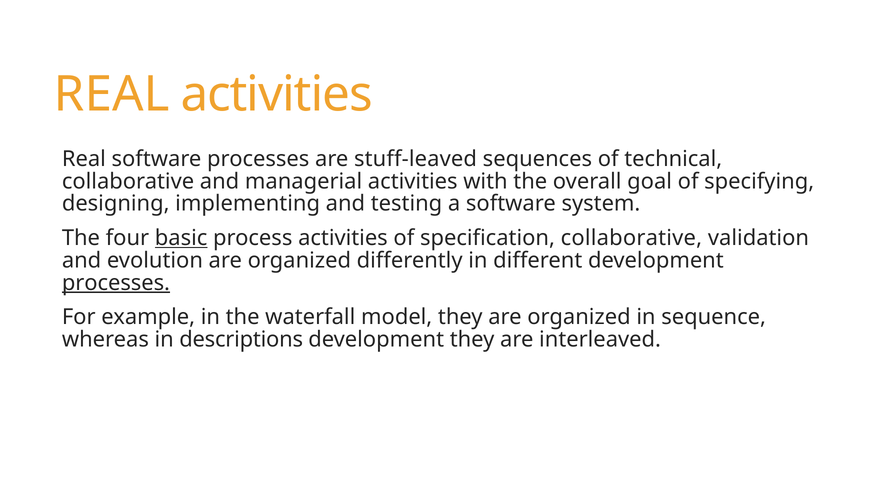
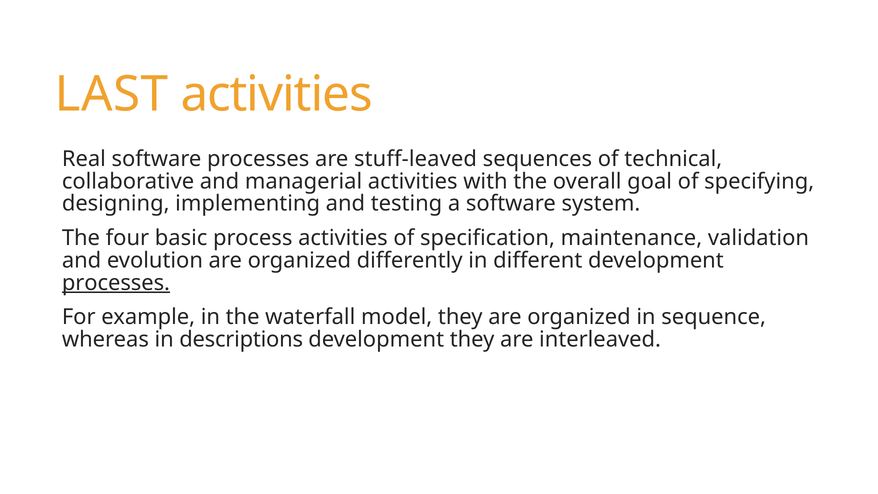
REAL: REAL -> LAST (112, 94)
basic underline: present -> none (181, 238)
specification collaborative: collaborative -> maintenance (631, 238)
